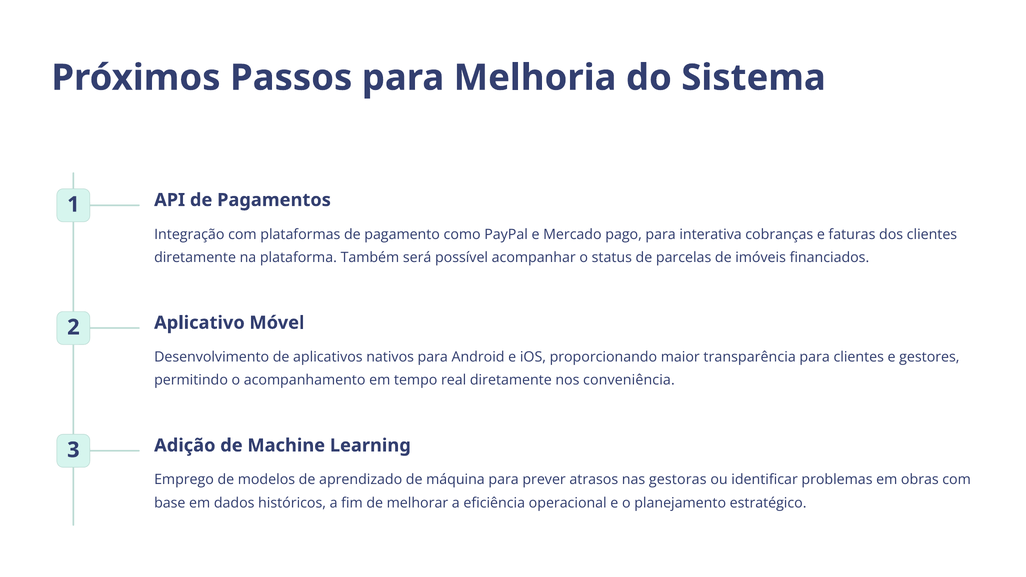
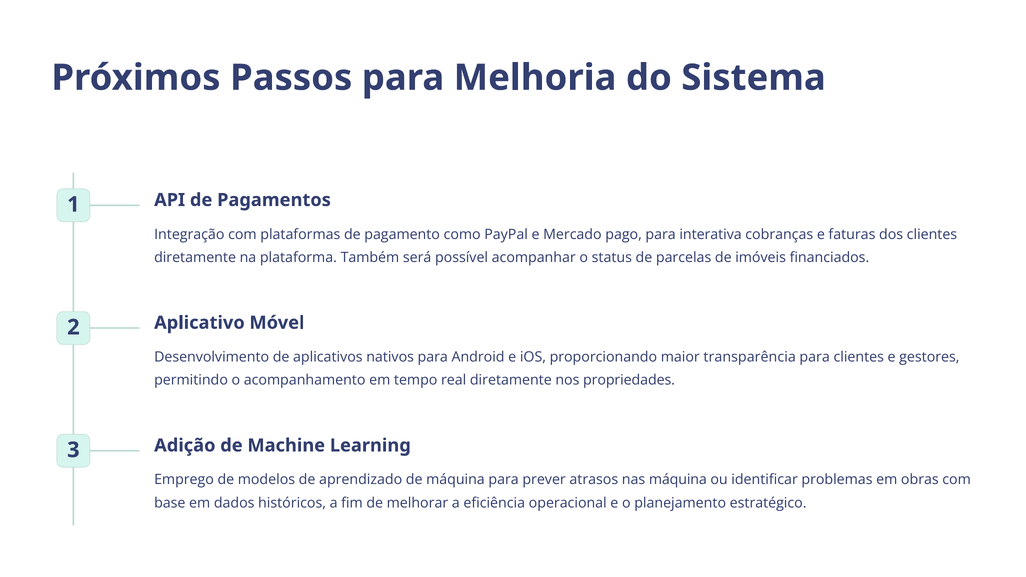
conveniência: conveniência -> propriedades (629, 380)
nas gestoras: gestoras -> máquina (678, 480)
